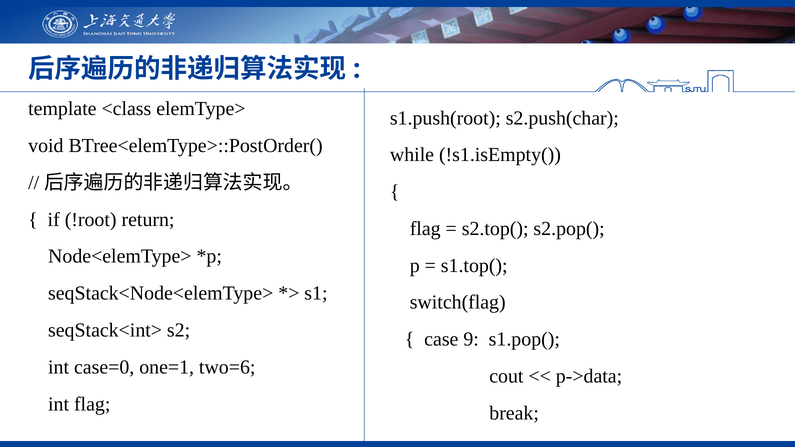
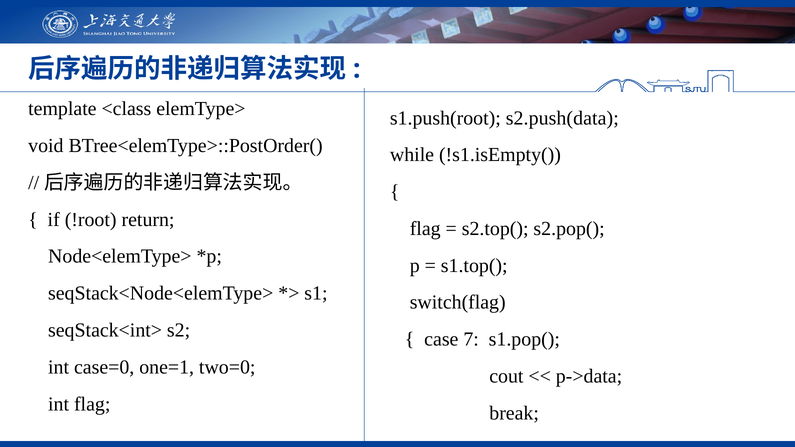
s2.push(char: s2.push(char -> s2.push(data (562, 118)
9: 9 -> 7 (471, 339)
two=6: two=6 -> two=0 (227, 367)
